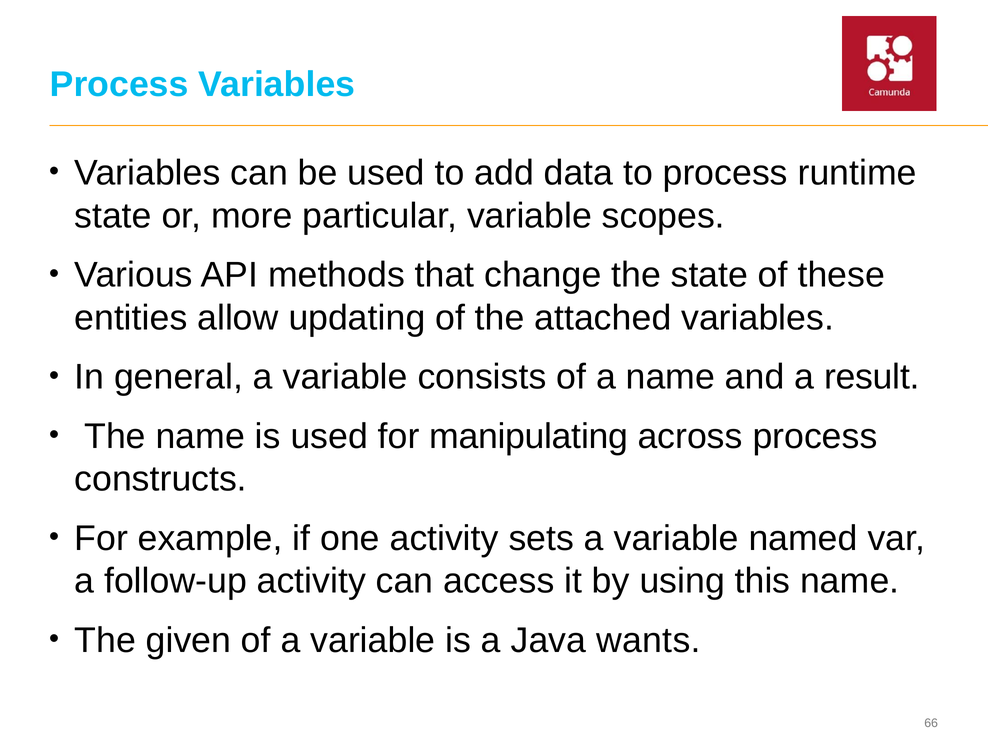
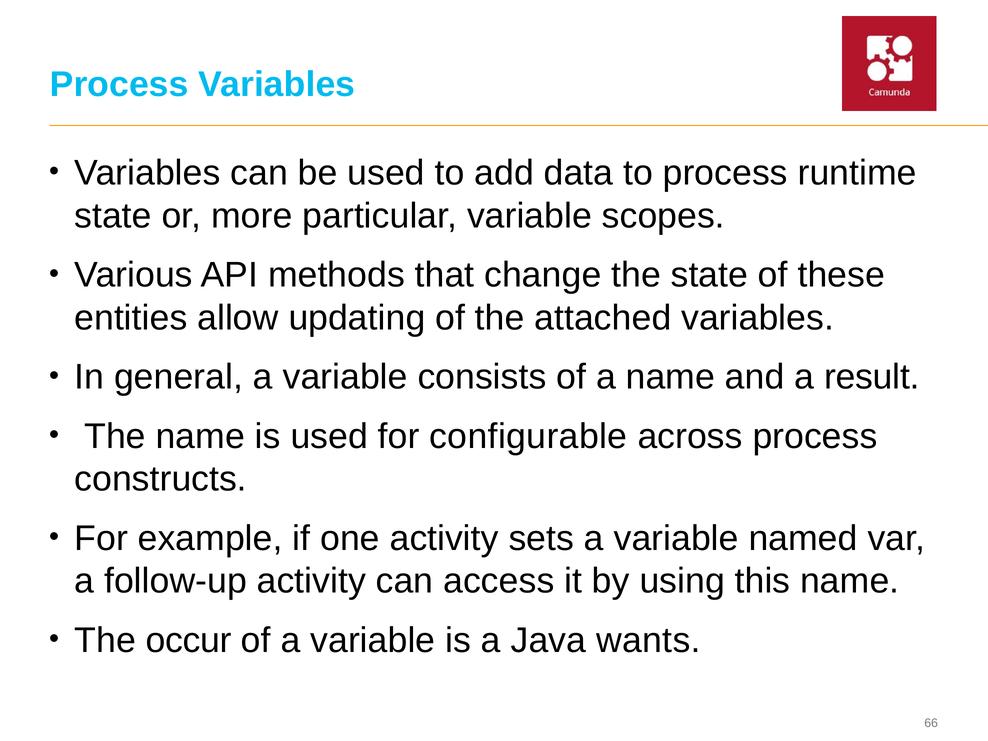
manipulating: manipulating -> configurable (528, 436)
given: given -> occur (189, 640)
